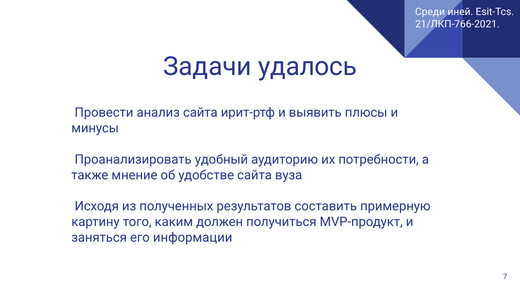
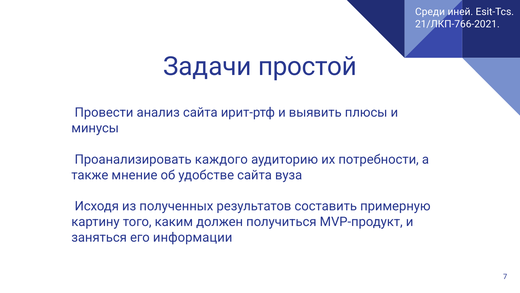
удалось: удалось -> простой (307, 66)
удобный: удобный -> каждого (221, 159)
